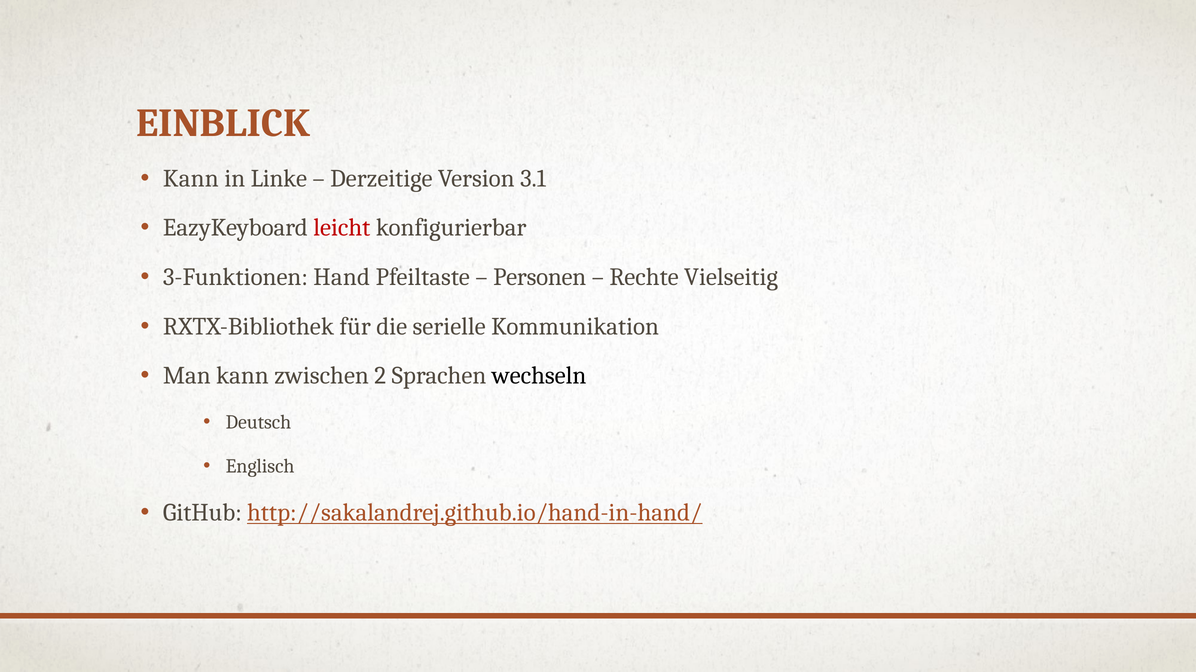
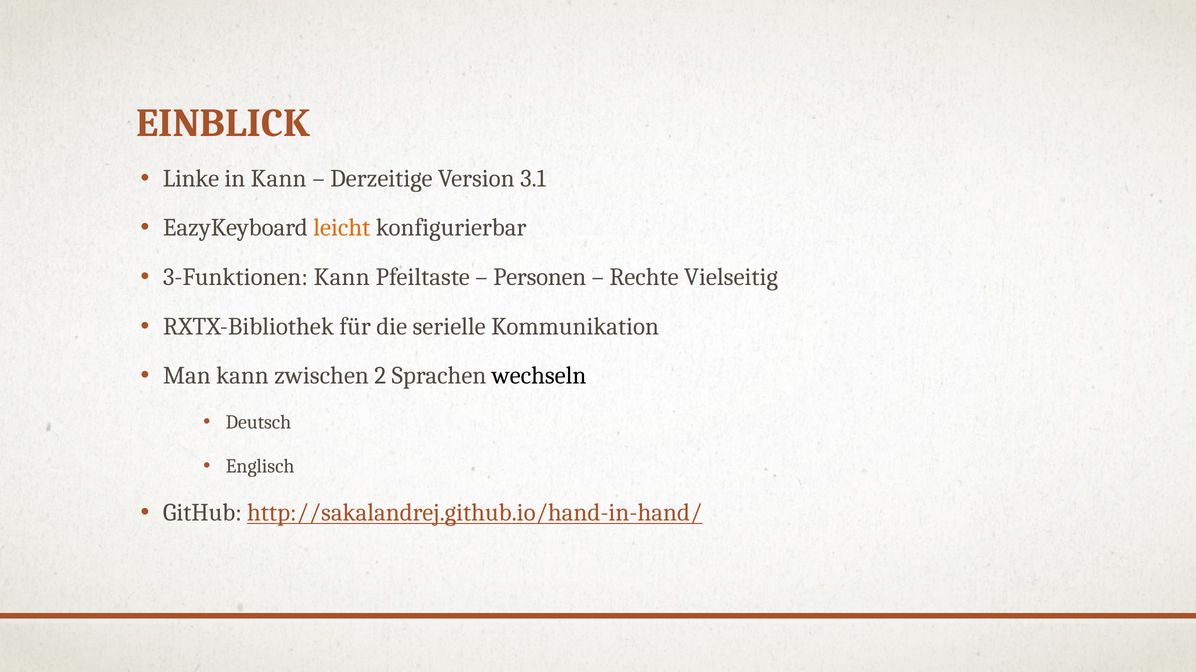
Kann: Kann -> Linke (191, 179)
in Linke: Linke -> Kann (279, 179)
leicht colour: red -> orange (342, 228)
3-Funktionen Hand: Hand -> Kann (342, 277)
